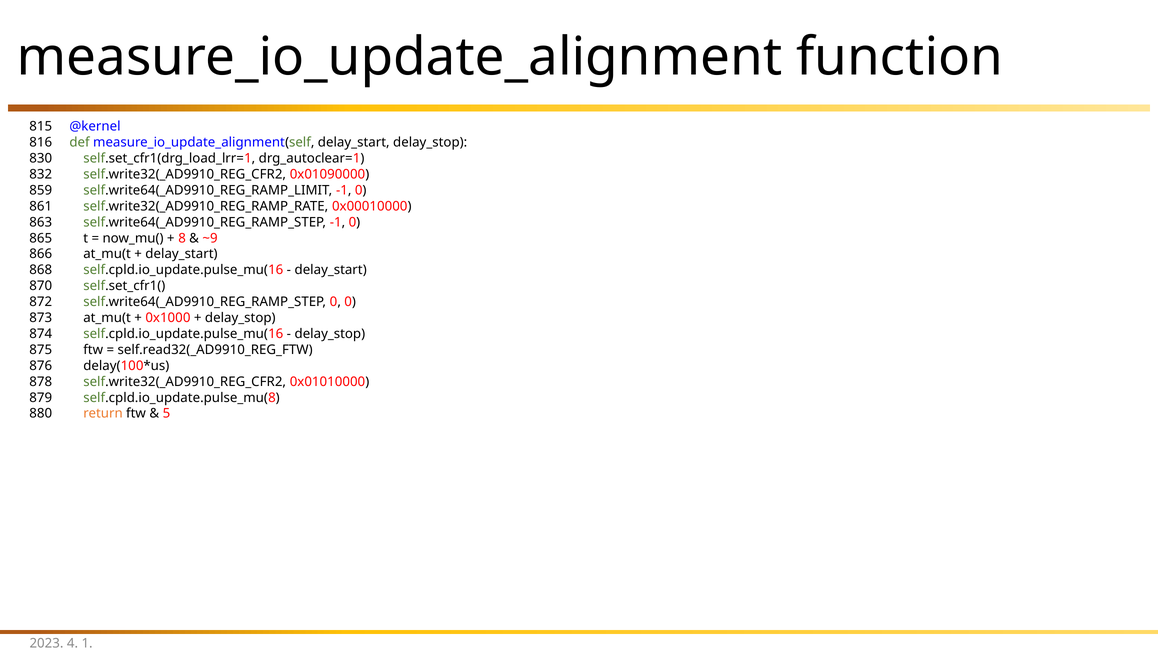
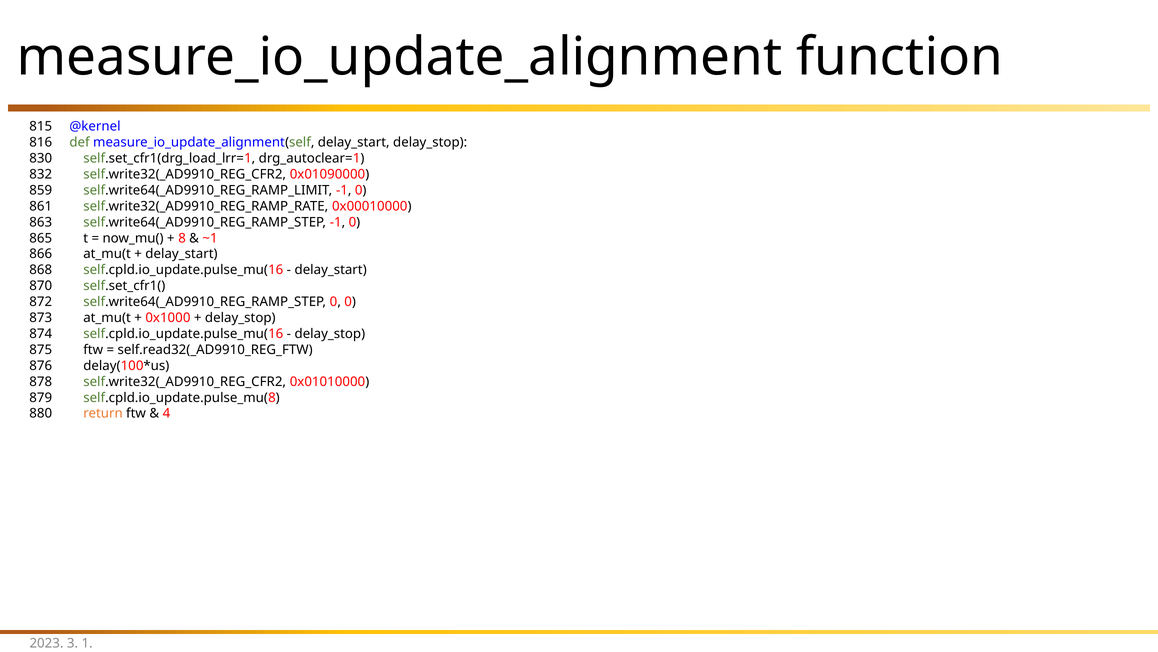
~9: ~9 -> ~1 (210, 238)
5: 5 -> 4 (166, 413)
4: 4 -> 3 (73, 643)
